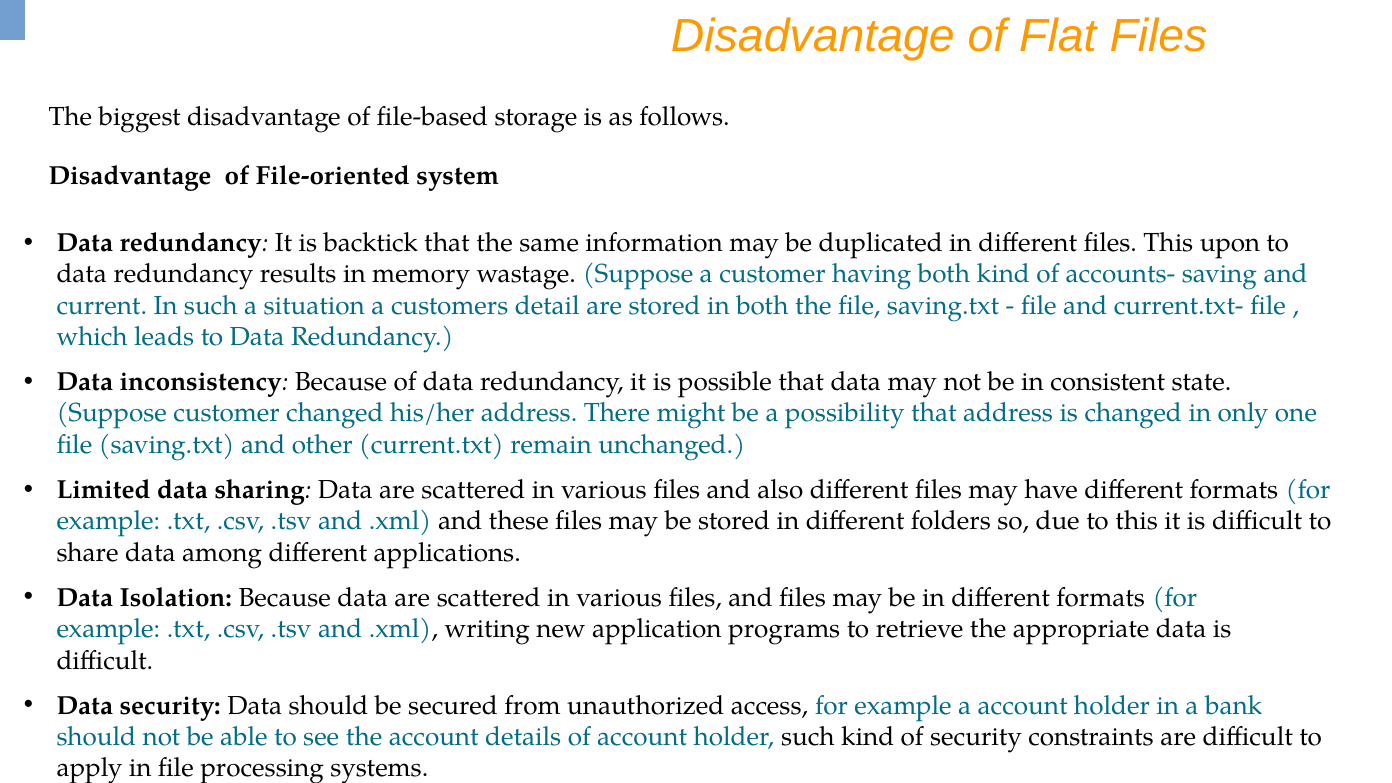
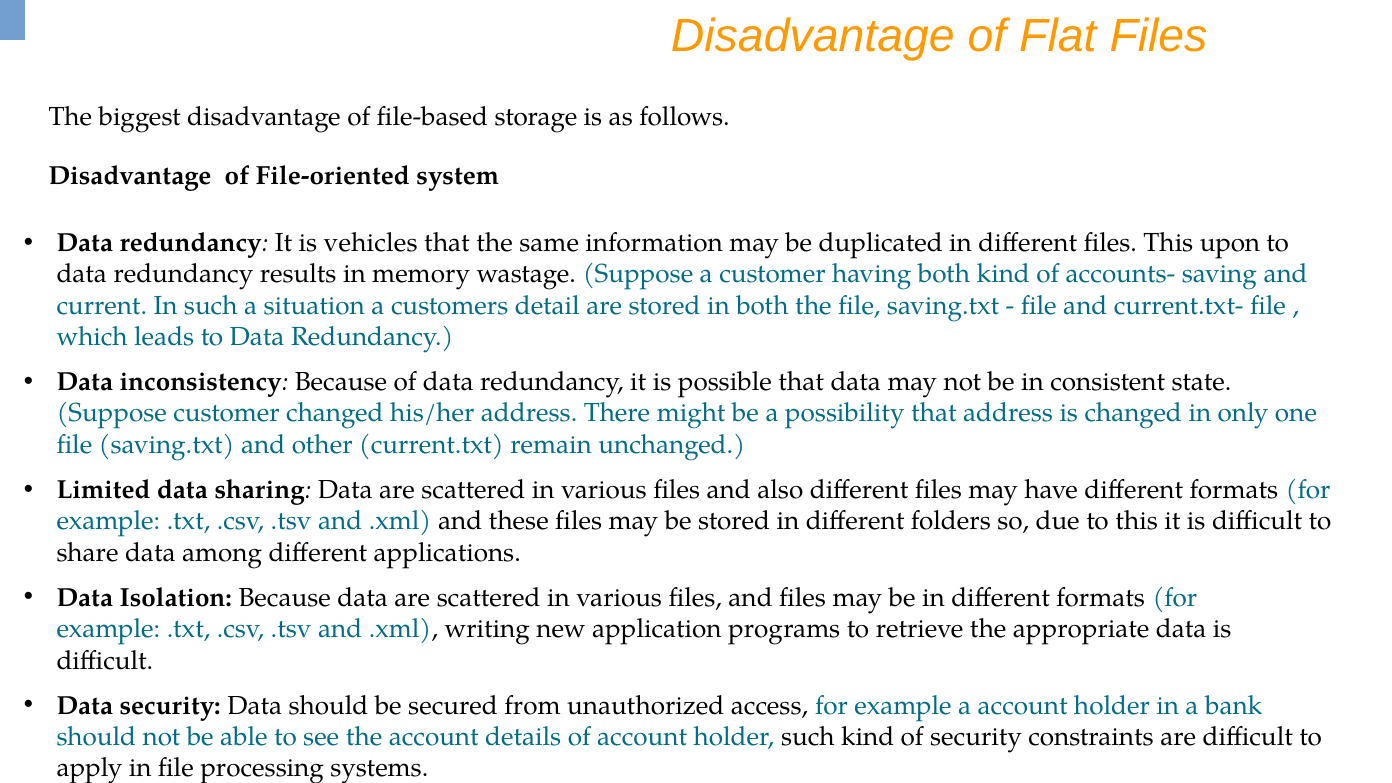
backtick: backtick -> vehicles (371, 243)
